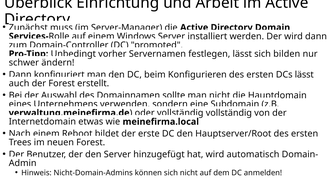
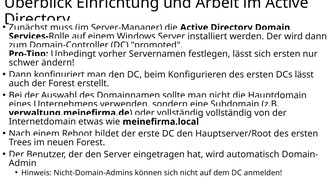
sich bilden: bilden -> ersten (287, 54)
hinzugefügt: hinzugefügt -> eingetragen (159, 154)
